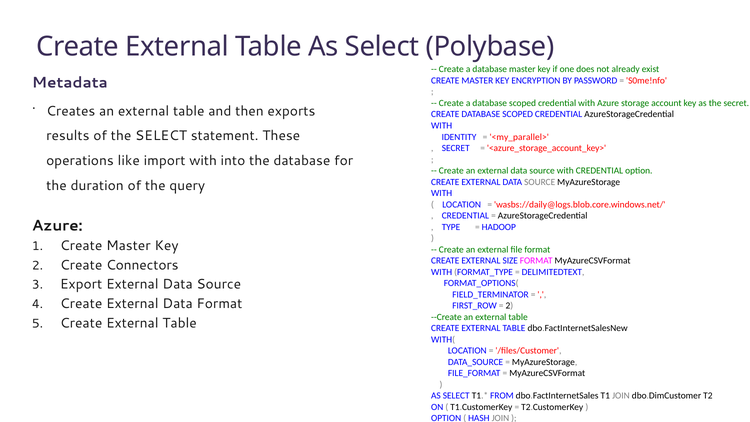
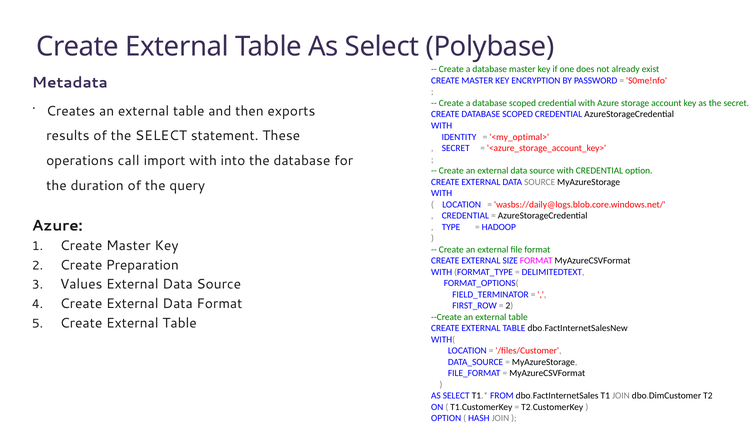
<my_parallel>: <my_parallel> -> <my_optimal> (519, 137)
like: like -> call (129, 161)
Connectors: Connectors -> Preparation (142, 265)
Export: Export -> Values (81, 284)
